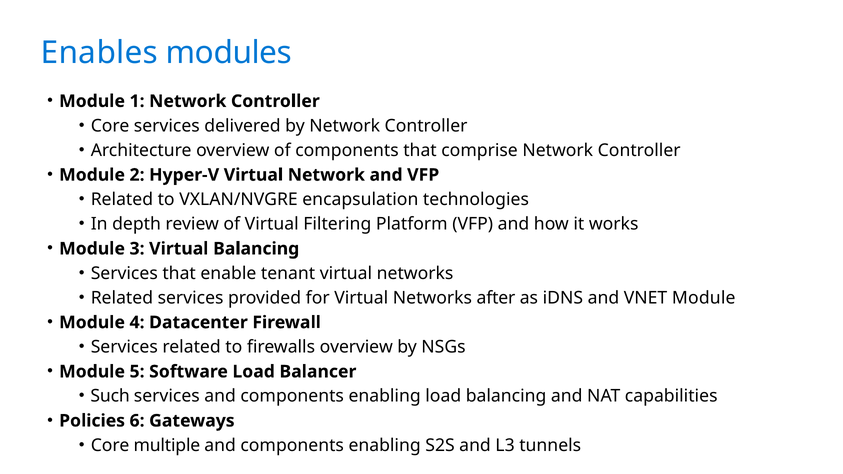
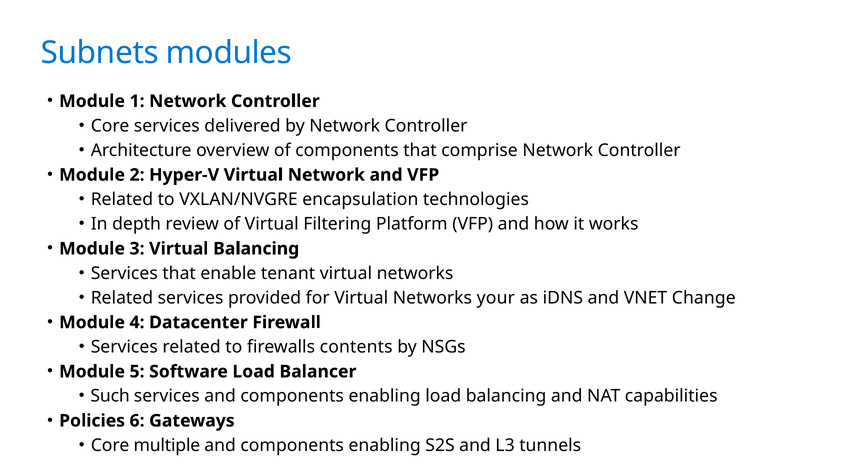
Enables: Enables -> Subnets (100, 53)
after: after -> your (496, 298)
VNET Module: Module -> Change (704, 298)
firewalls overview: overview -> contents (356, 347)
